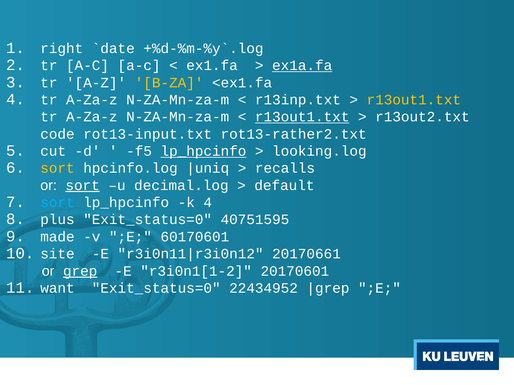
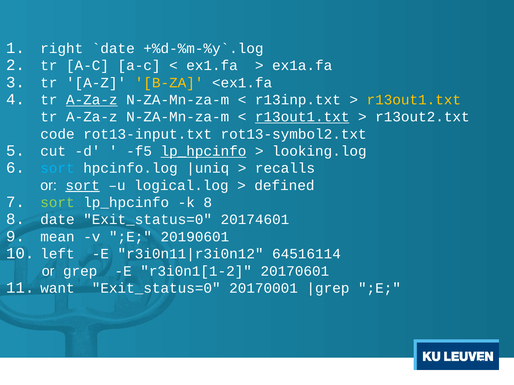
ex1a.fa underline: present -> none (302, 66)
A-Za-z underline: none -> present (92, 100)
rot13-rather2.txt: rot13-rather2.txt -> rot13-symbol2.txt (294, 134)
sort colour: yellow -> light blue (57, 168)
decimal.log: decimal.log -> logical.log (181, 186)
default: default -> defined (284, 186)
sort colour: light blue -> light green (57, 203)
k 4: 4 -> 8 (208, 203)
plus: plus -> date (57, 220)
40751595: 40751595 -> 20174601 (255, 220)
made: made -> mean (57, 237)
60170601: 60170601 -> 20190601 (195, 237)
site: site -> left (57, 254)
20170661: 20170661 -> 64516114 (306, 254)
grep underline: present -> none (80, 271)
22434952: 22434952 -> 20170001 (264, 288)
